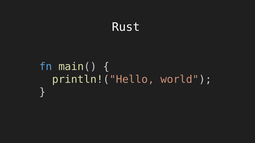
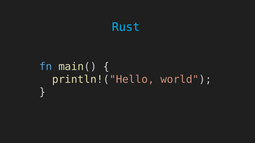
Rust colour: white -> light blue (126, 27)
